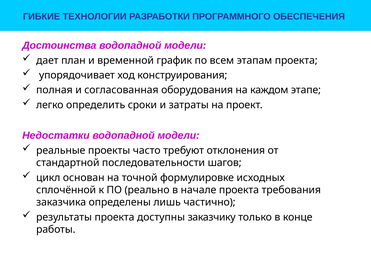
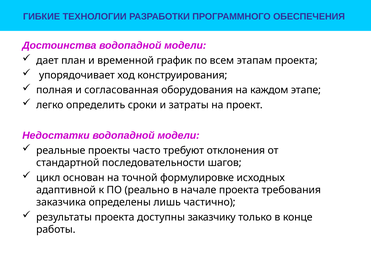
сплочённой: сплочённой -> адаптивной (66, 190)
